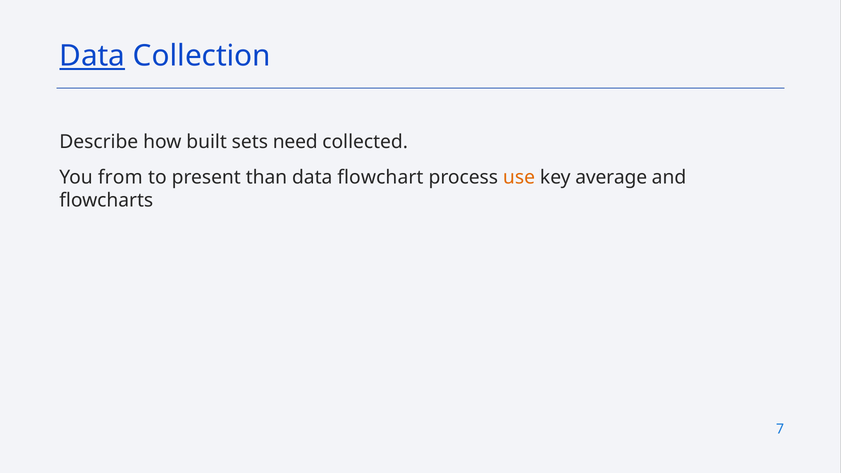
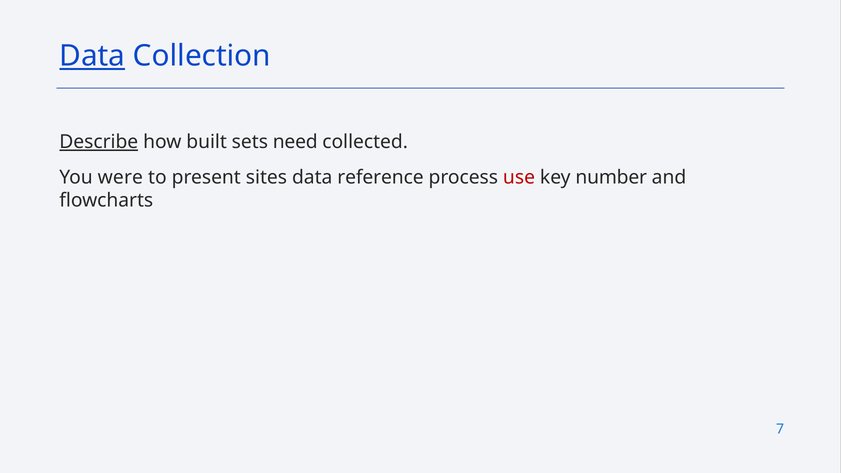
Describe underline: none -> present (99, 142)
from: from -> were (120, 177)
than: than -> sites (266, 177)
flowchart: flowchart -> reference (380, 177)
use colour: orange -> red (519, 177)
average: average -> number (611, 177)
